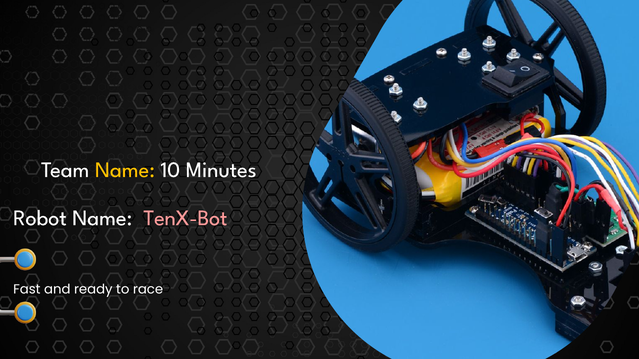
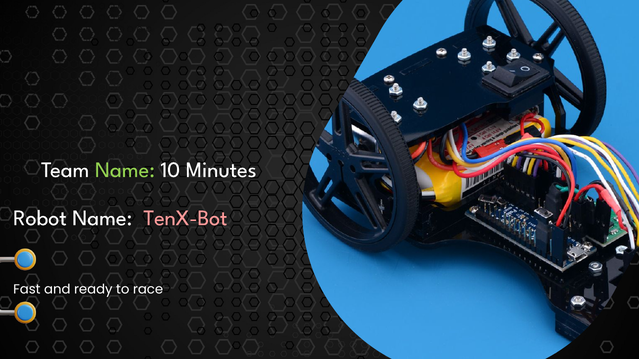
Name colour: yellow -> light green (125, 170)
